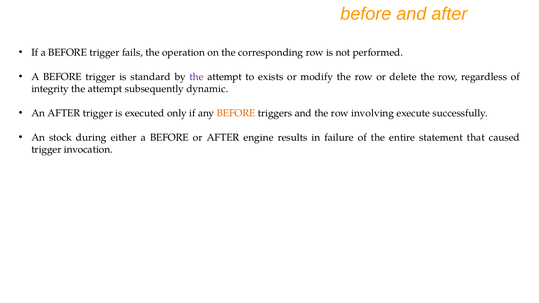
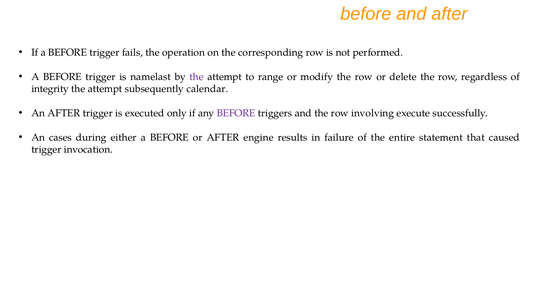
standard: standard -> namelast (151, 77)
exists: exists -> range (271, 77)
dynamic: dynamic -> calendar (207, 89)
BEFORE colour: orange -> purple (236, 113)
stock: stock -> cases (61, 137)
